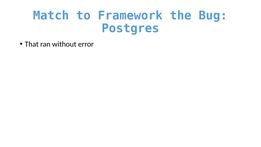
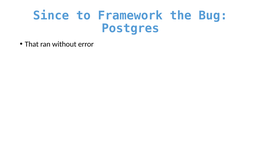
Match: Match -> Since (51, 15)
